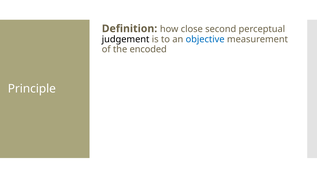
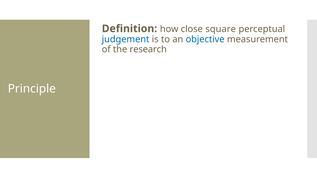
second: second -> square (221, 29)
judgement colour: black -> blue (126, 39)
encoded: encoded -> research (148, 49)
